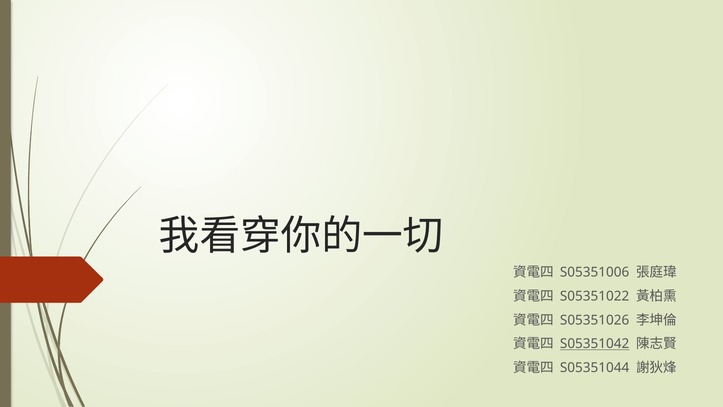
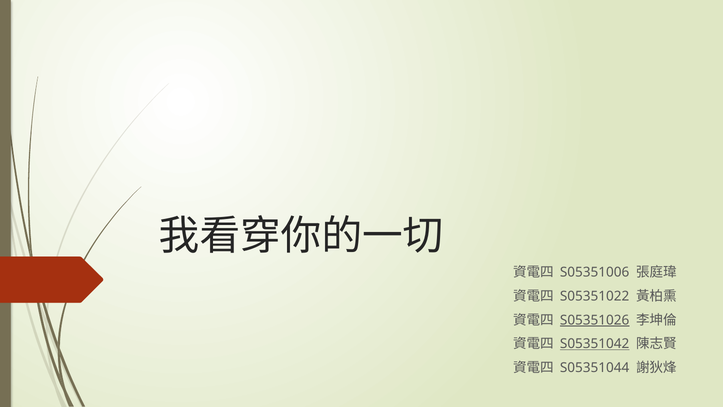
S05351026 underline: none -> present (595, 320)
